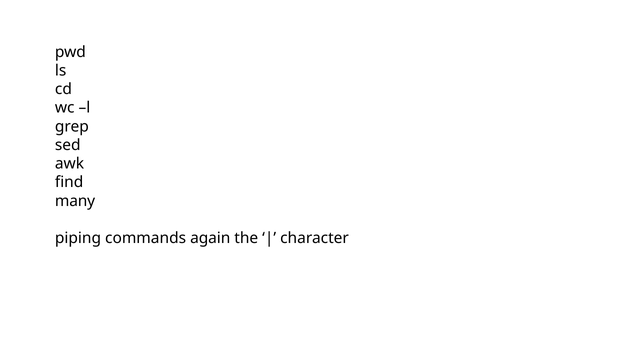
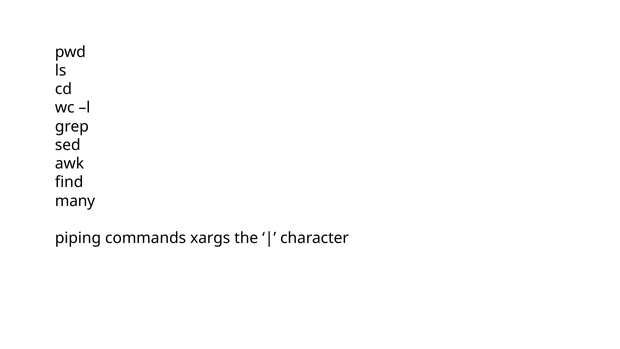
again: again -> xargs (210, 238)
